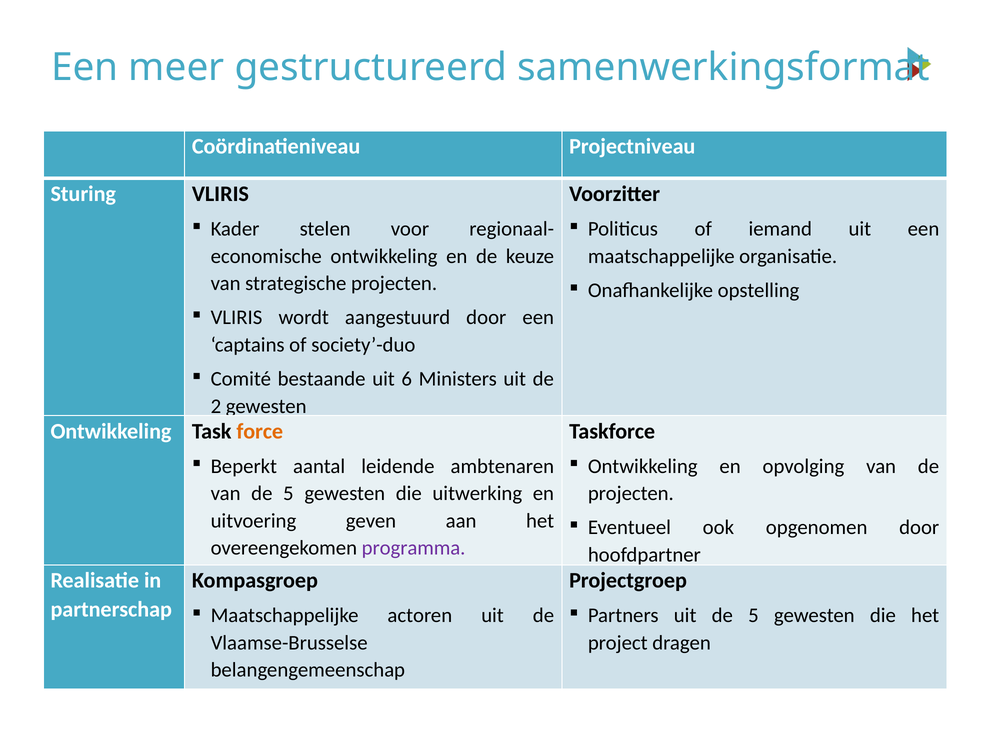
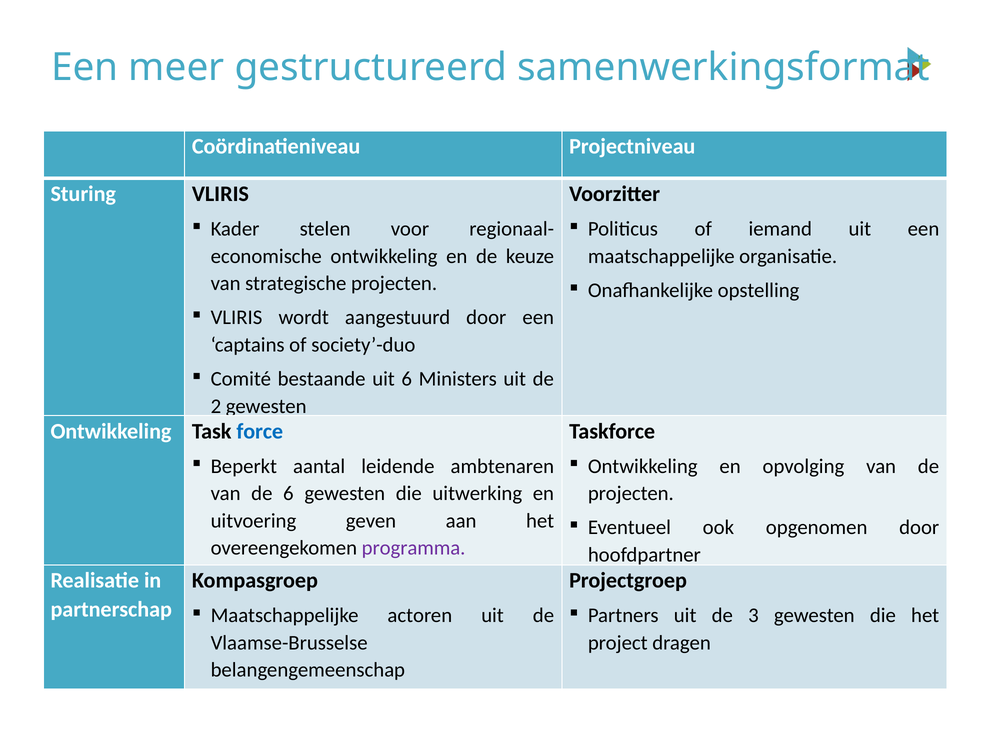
force colour: orange -> blue (260, 431)
van de 5: 5 -> 6 (288, 493)
uit de 5: 5 -> 3 (753, 615)
